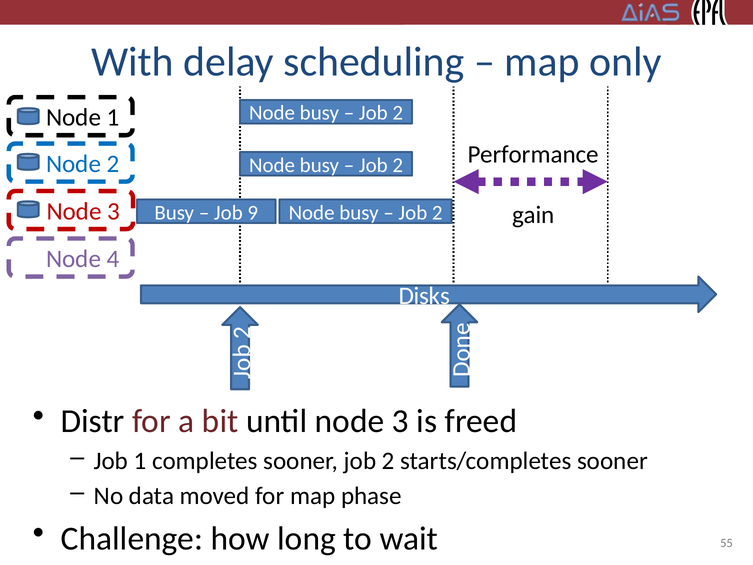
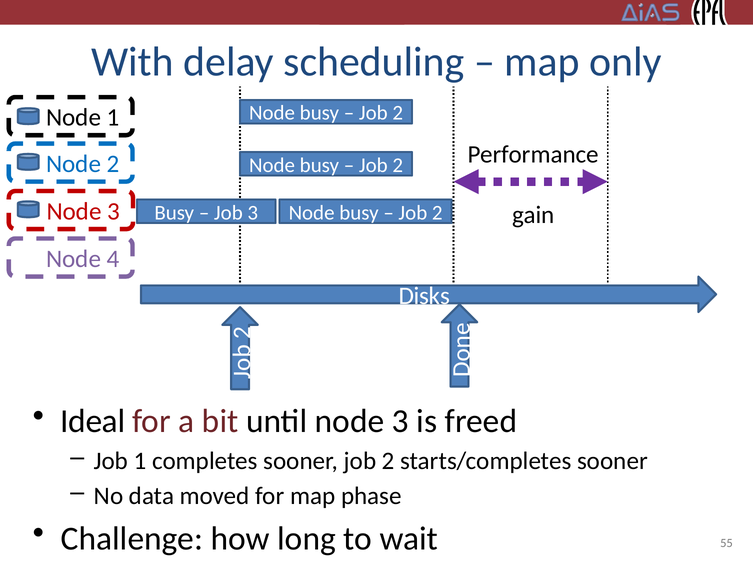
Job 9: 9 -> 3 (253, 213)
Distr: Distr -> Ideal (93, 421)
